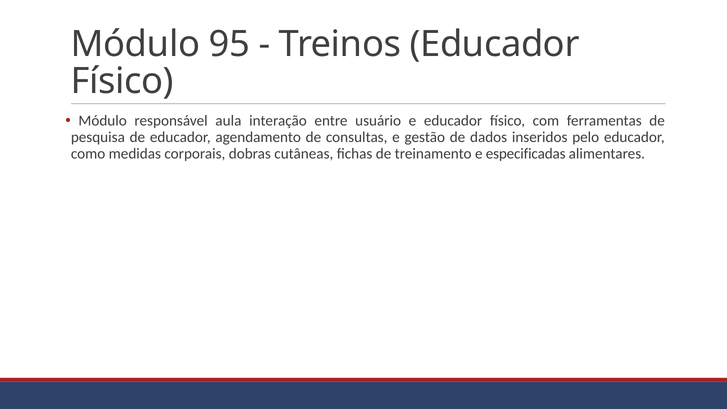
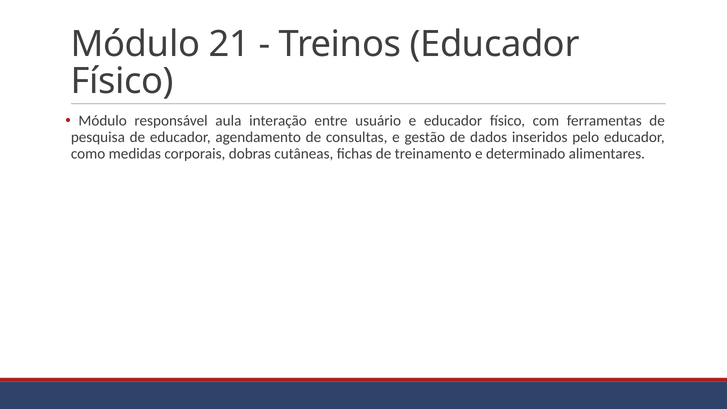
95: 95 -> 21 (229, 44)
especificadas: especificadas -> determinado (526, 154)
